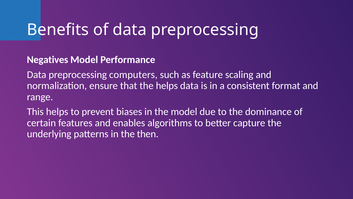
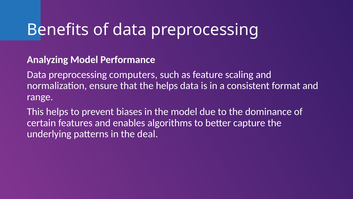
Negatives: Negatives -> Analyzing (47, 60)
then: then -> deal (148, 134)
